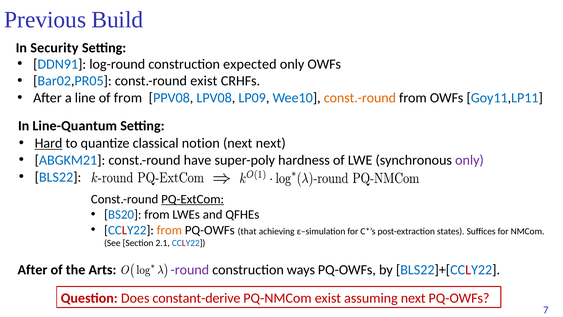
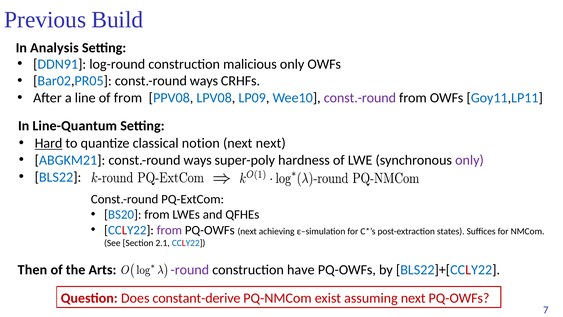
Security: Security -> Analysis (54, 48)
expected: expected -> malicious (250, 64)
Bar02,PR05 const.-round exist: exist -> ways (204, 81)
const.-round colour: orange -> purple (360, 98)
ABGKM21 const.-round have: have -> ways (198, 160)
PQ-ExtCom underline: present -> none (193, 199)
from colour: orange -> purple (169, 230)
PQ-OWFs that: that -> next (247, 231)
After: After -> Then (32, 270)
ways: ways -> have (301, 270)
